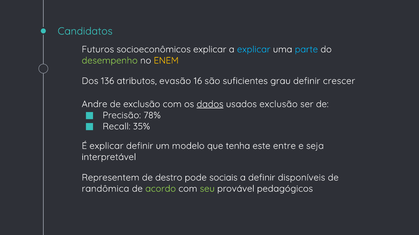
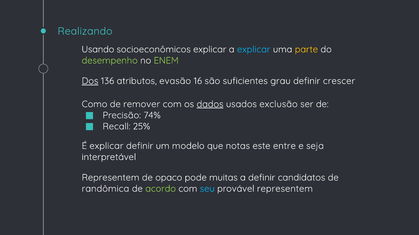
Candidatos: Candidatos -> Realizando (85, 31)
Futuros: Futuros -> Usando (98, 49)
parte colour: light blue -> yellow (306, 49)
ENEM colour: yellow -> light green (166, 61)
Dos underline: none -> present (90, 81)
Andre: Andre -> Como (95, 104)
de exclusão: exclusão -> remover (142, 104)
78%: 78% -> 74% (152, 116)
35%: 35% -> 25% (142, 127)
tenha: tenha -> notas (238, 146)
destro: destro -> opaco (169, 178)
sociais: sociais -> muitas (223, 178)
disponíveis: disponíveis -> candidatos (302, 178)
seu colour: light green -> light blue (207, 189)
provável pedagógicos: pedagógicos -> representem (285, 189)
